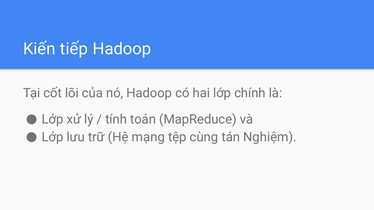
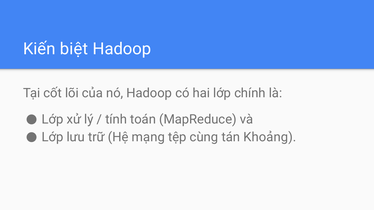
tiếp: tiếp -> biệt (74, 49)
Nghiệm: Nghiệm -> Khoảng (270, 137)
